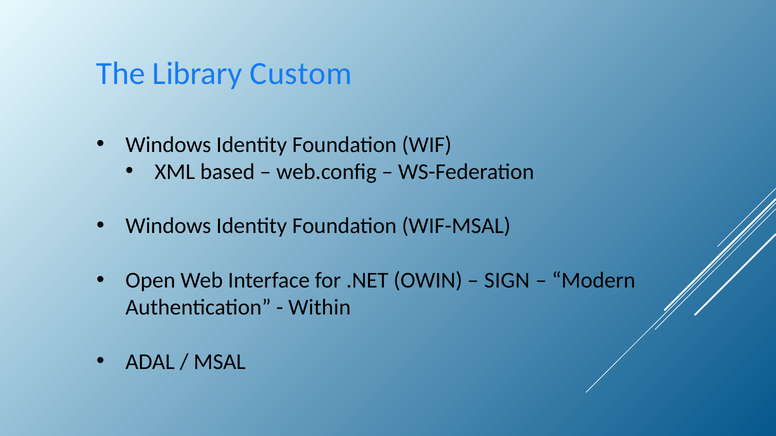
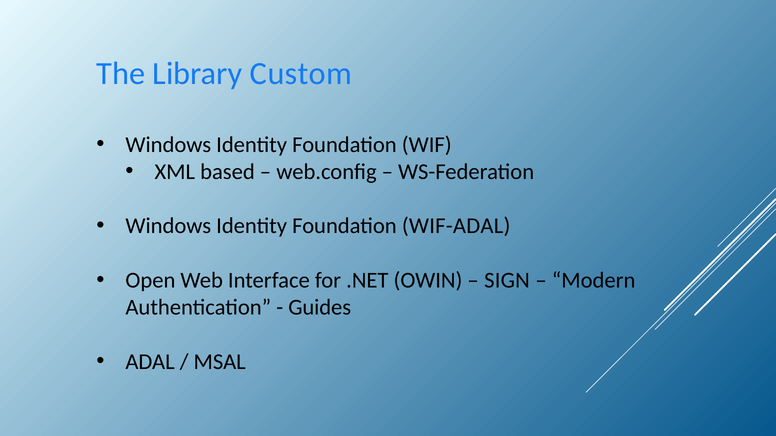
WIF-MSAL: WIF-MSAL -> WIF-ADAL (456, 226)
Within: Within -> Guides (320, 308)
